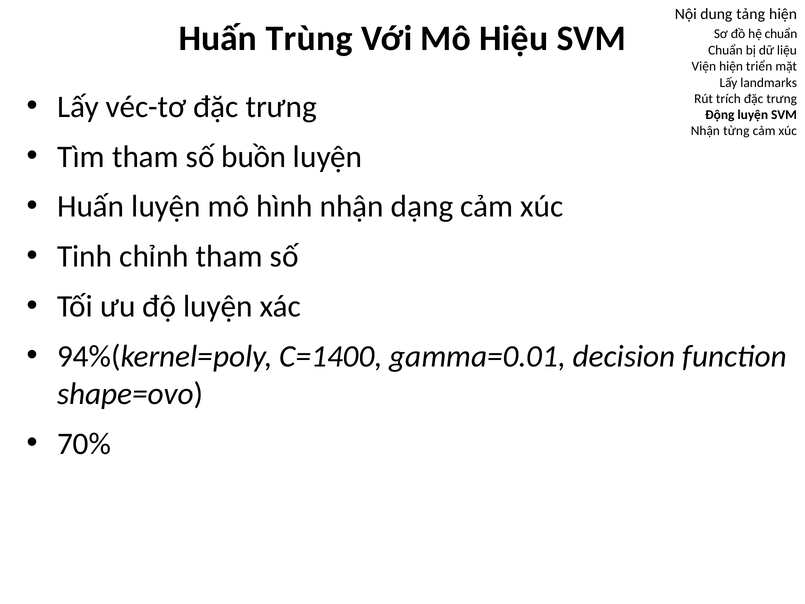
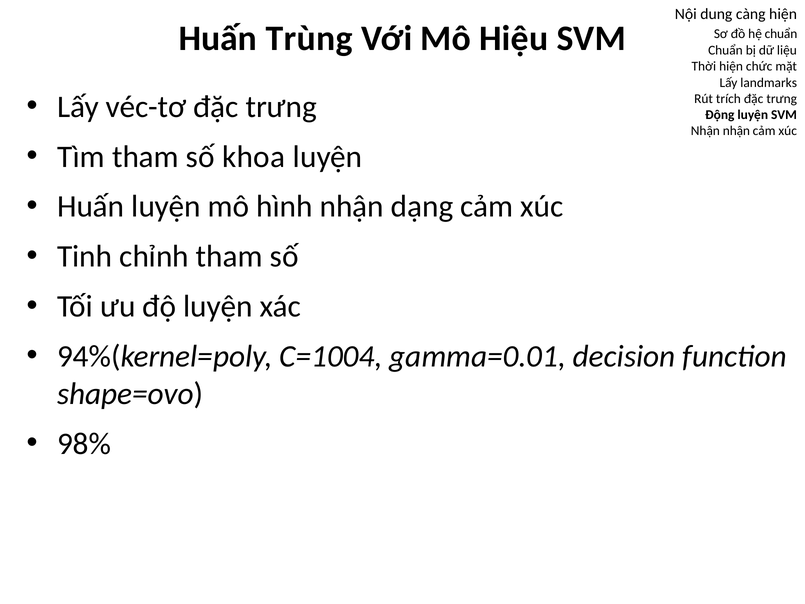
tảng: tảng -> càng (751, 14)
Viện: Viện -> Thời (704, 66)
triển: triển -> chức (759, 66)
Nhận từng: từng -> nhận (736, 131)
buồn: buồn -> khoa (254, 157)
C=1400: C=1400 -> C=1004 (331, 356)
70%: 70% -> 98% (84, 444)
